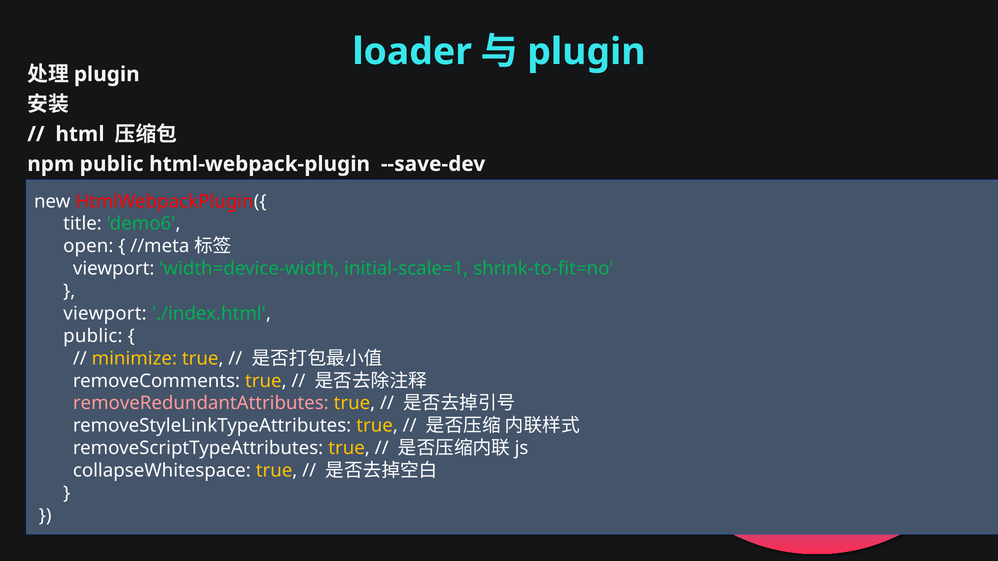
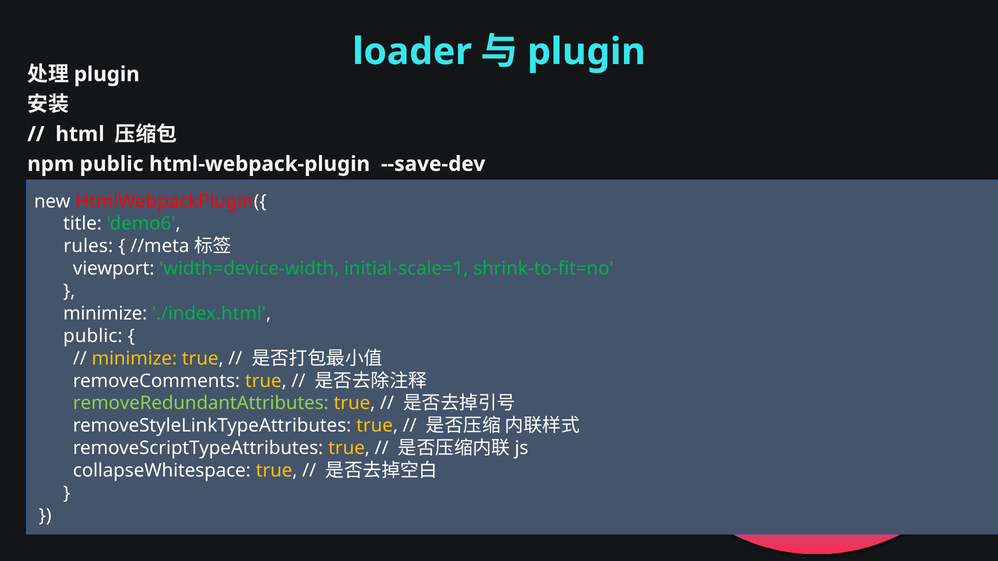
open: open -> rules (88, 246)
viewport: viewport -> minimize (105, 314)
removeRedundantAttributes colour: pink -> light green (201, 404)
